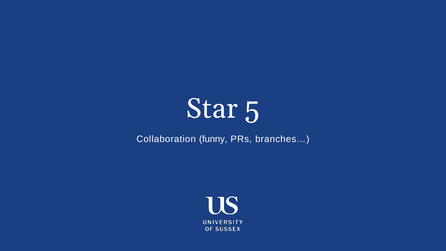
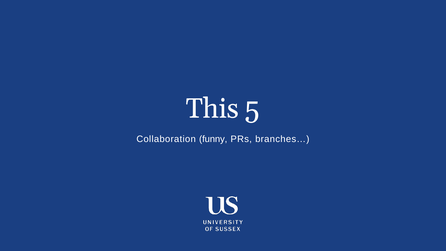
Star: Star -> This (212, 109)
